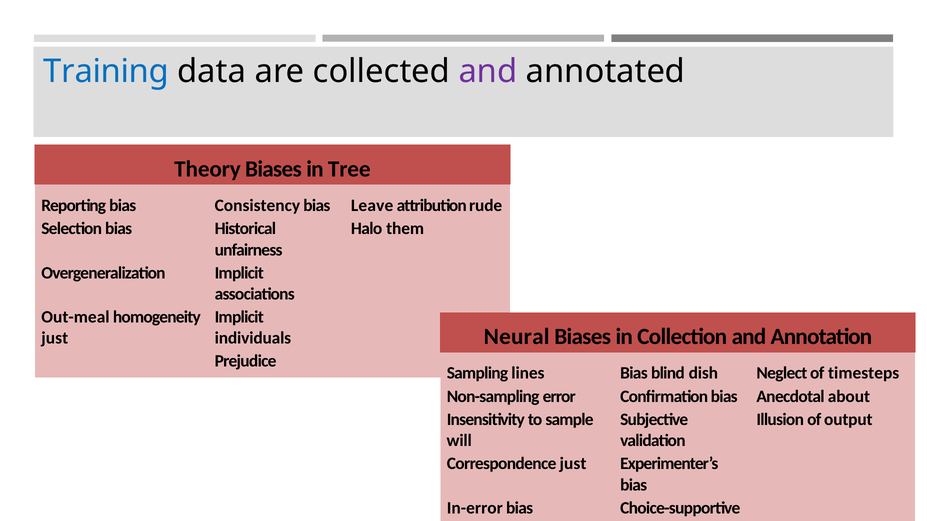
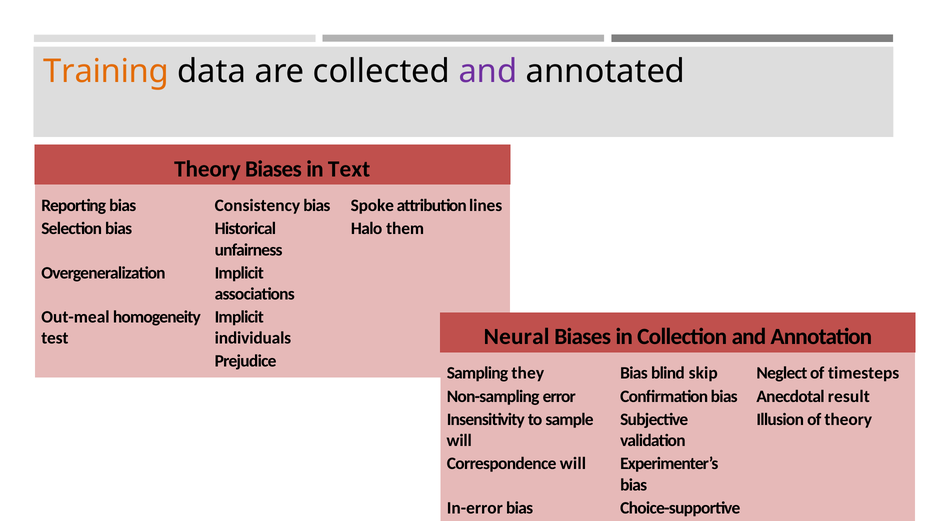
Training colour: blue -> orange (106, 72)
Tree: Tree -> Text (349, 169)
Leave: Leave -> Spoke (372, 206)
rude: rude -> lines (486, 206)
just: just -> test (55, 338)
lines: lines -> they (528, 374)
dish: dish -> skip (703, 374)
about: about -> result (849, 397)
of output: output -> theory (848, 420)
Correspondence just: just -> will (573, 464)
